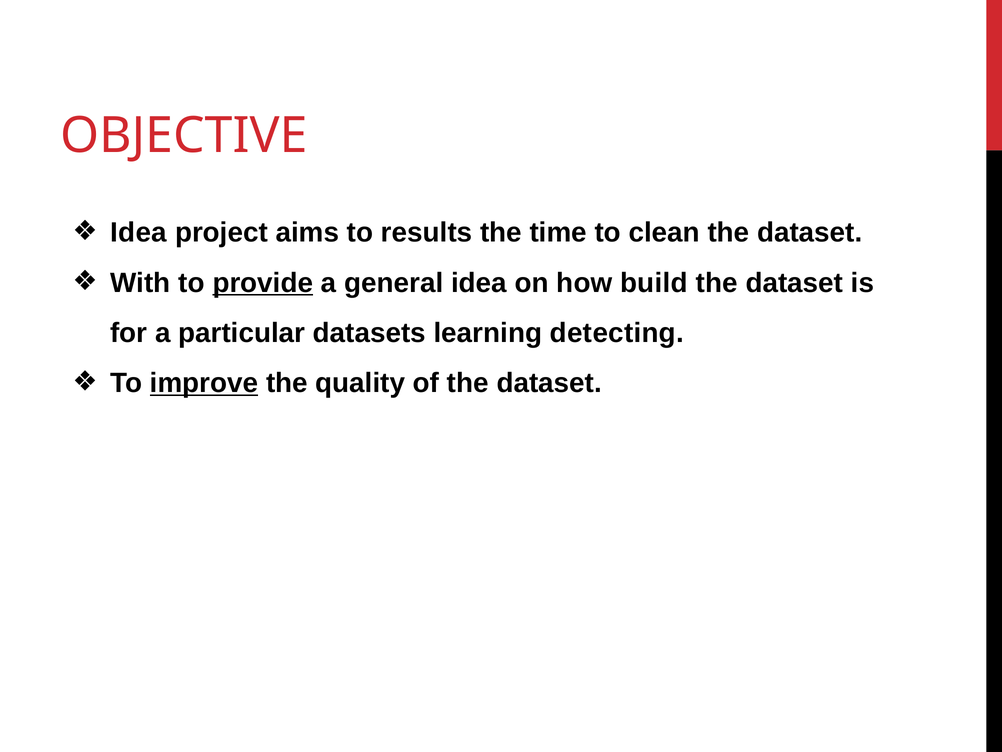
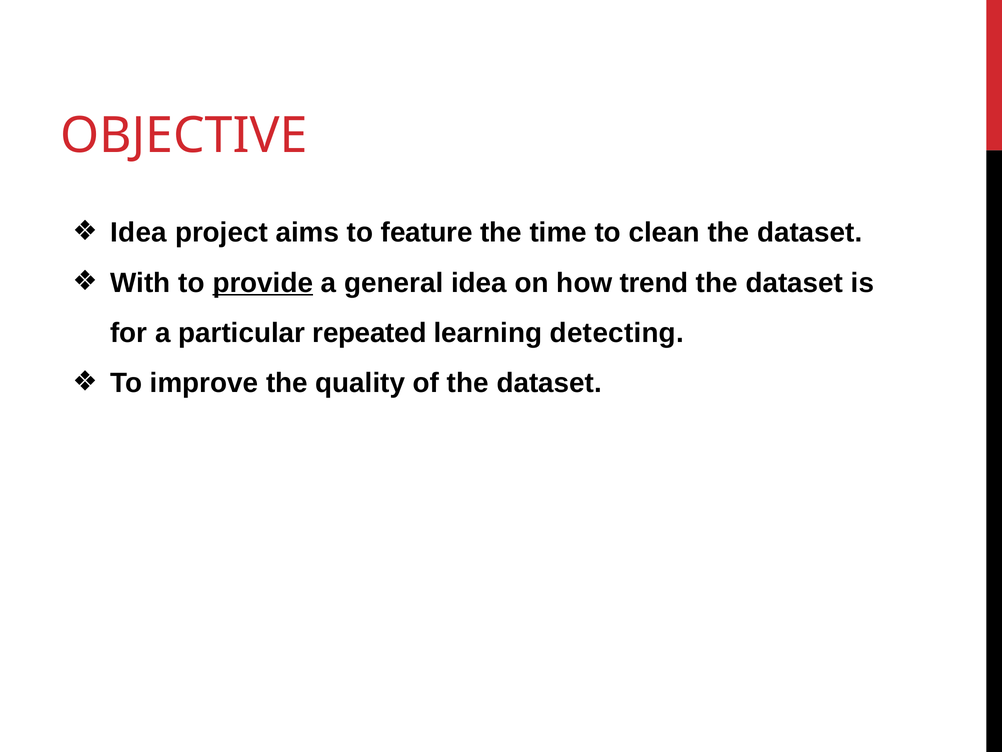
results: results -> feature (427, 232)
build: build -> trend (654, 283)
datasets: datasets -> repeated (370, 333)
improve underline: present -> none (204, 383)
